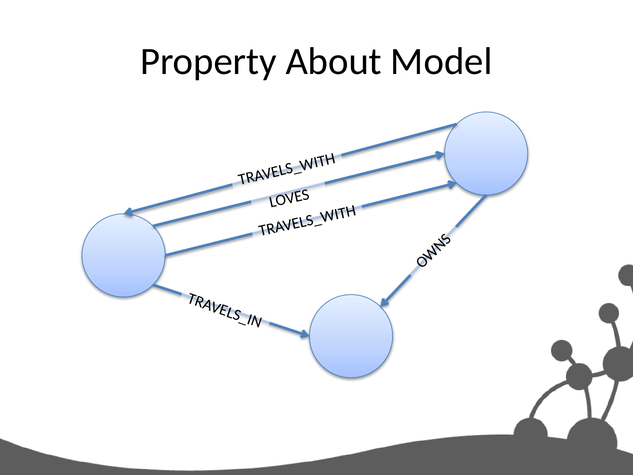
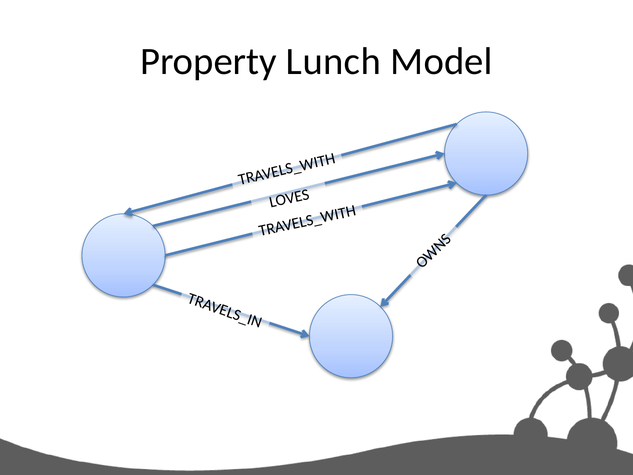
About: About -> Lunch (333, 61)
